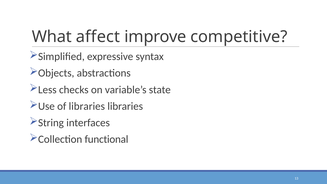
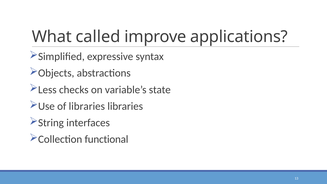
affect: affect -> called (98, 37)
competitive: competitive -> applications (239, 37)
